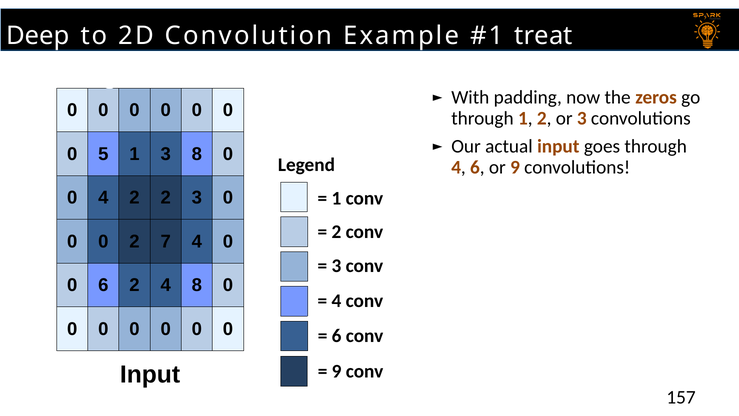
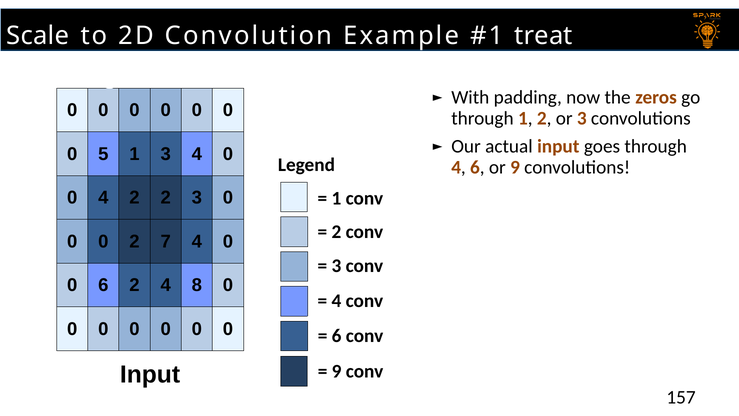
Deep: Deep -> Scale (38, 36)
3 8: 8 -> 4 (197, 154)
